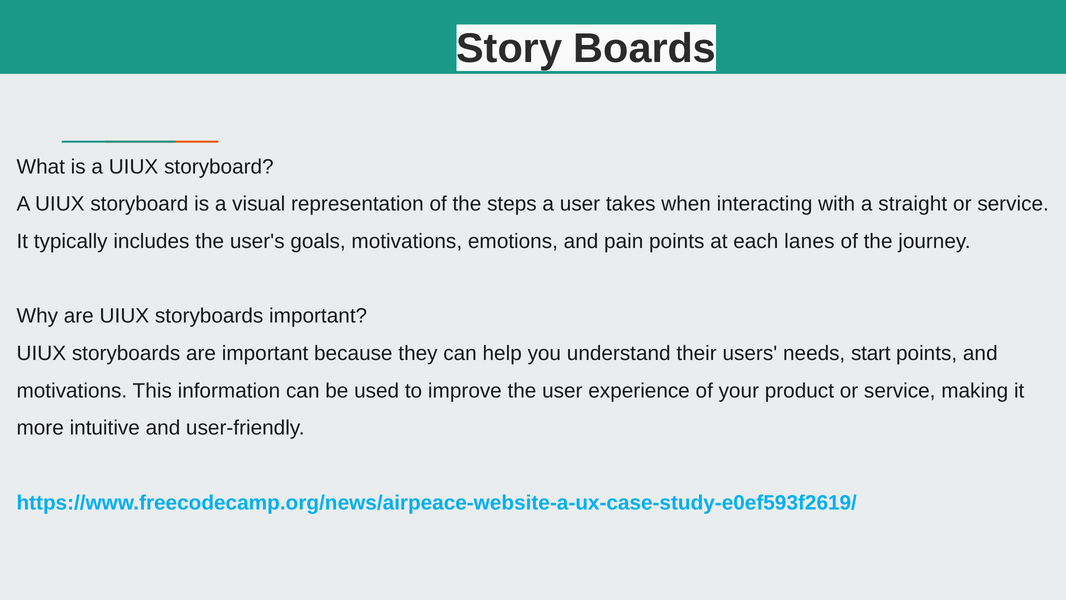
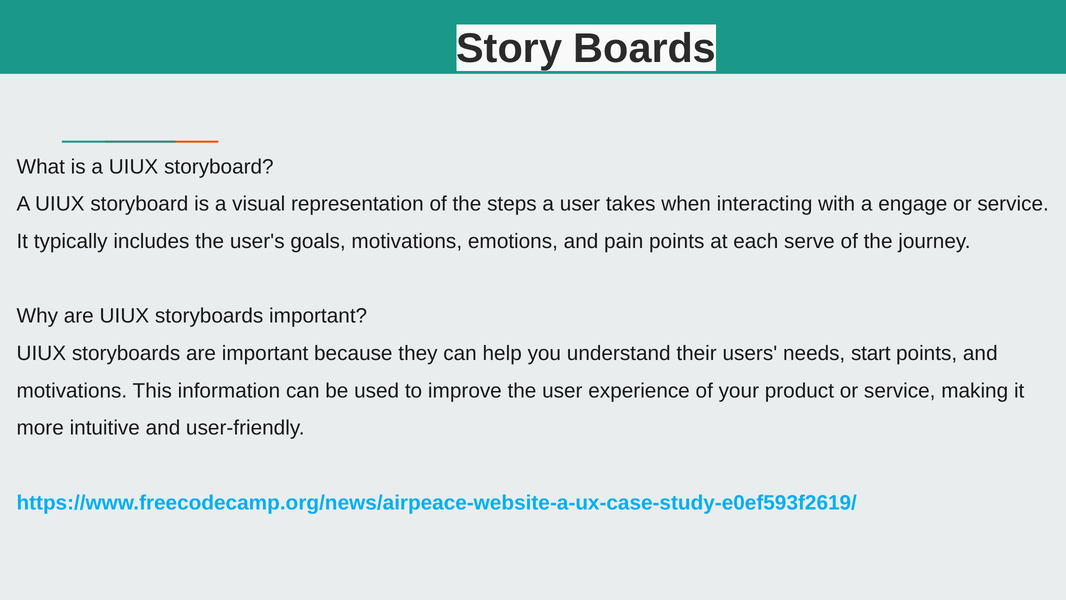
straight: straight -> engage (913, 204)
lanes: lanes -> serve (809, 241)
